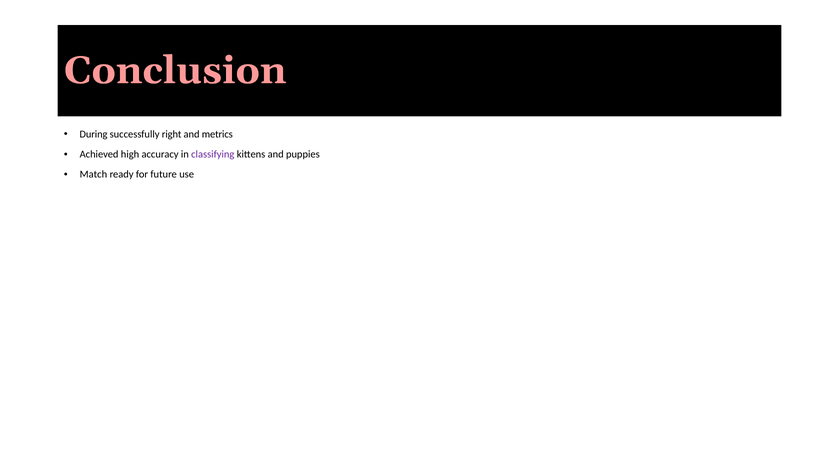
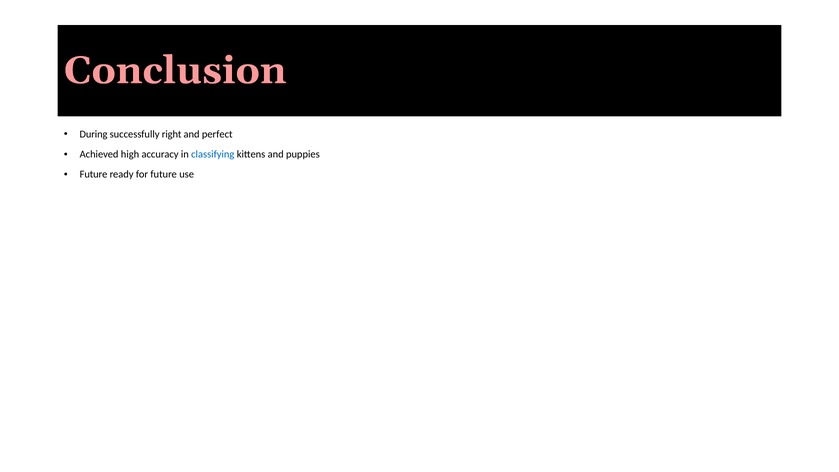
metrics: metrics -> perfect (217, 134)
classifying colour: purple -> blue (213, 154)
Match: Match -> Future (94, 175)
